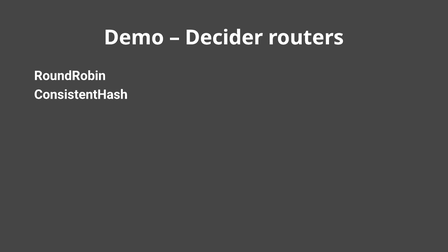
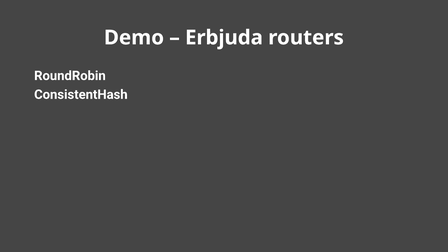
Decider: Decider -> Erbjuda (224, 38)
